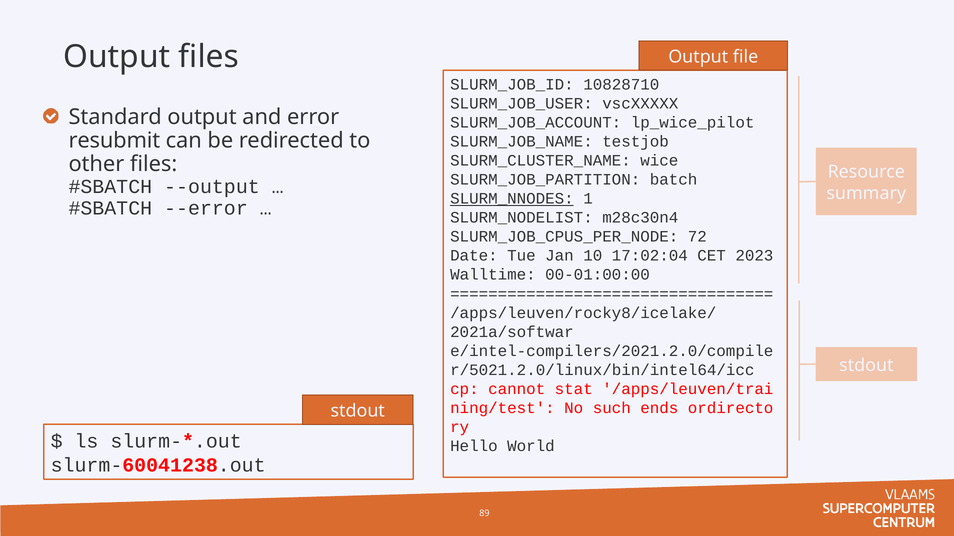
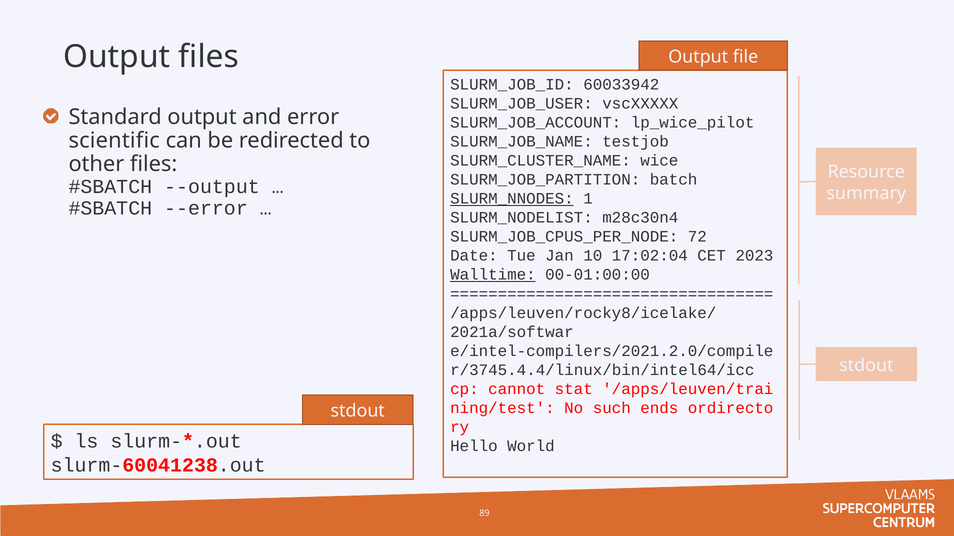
10828710: 10828710 -> 60033942 (621, 84)
resubmit: resubmit -> scientific (114, 141)
Walltime underline: none -> present (493, 275)
r/5021.2.0/linux/bin/intel64/icc: r/5021.2.0/linux/bin/intel64/icc -> r/3745.4.4/linux/bin/intel64/icc (602, 370)
